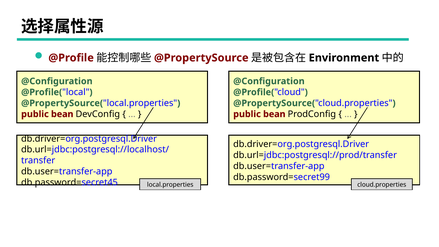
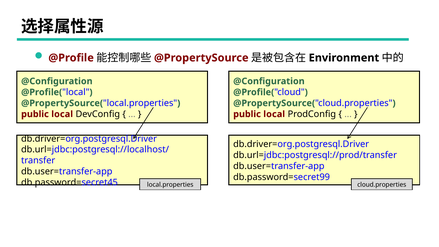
bean: bean -> local (62, 114)
bean: bean -> local (274, 114)
